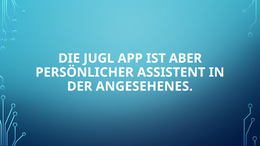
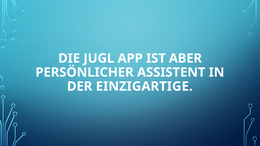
ANGESEHENES: ANGESEHENES -> EINZIGARTIGE (144, 87)
